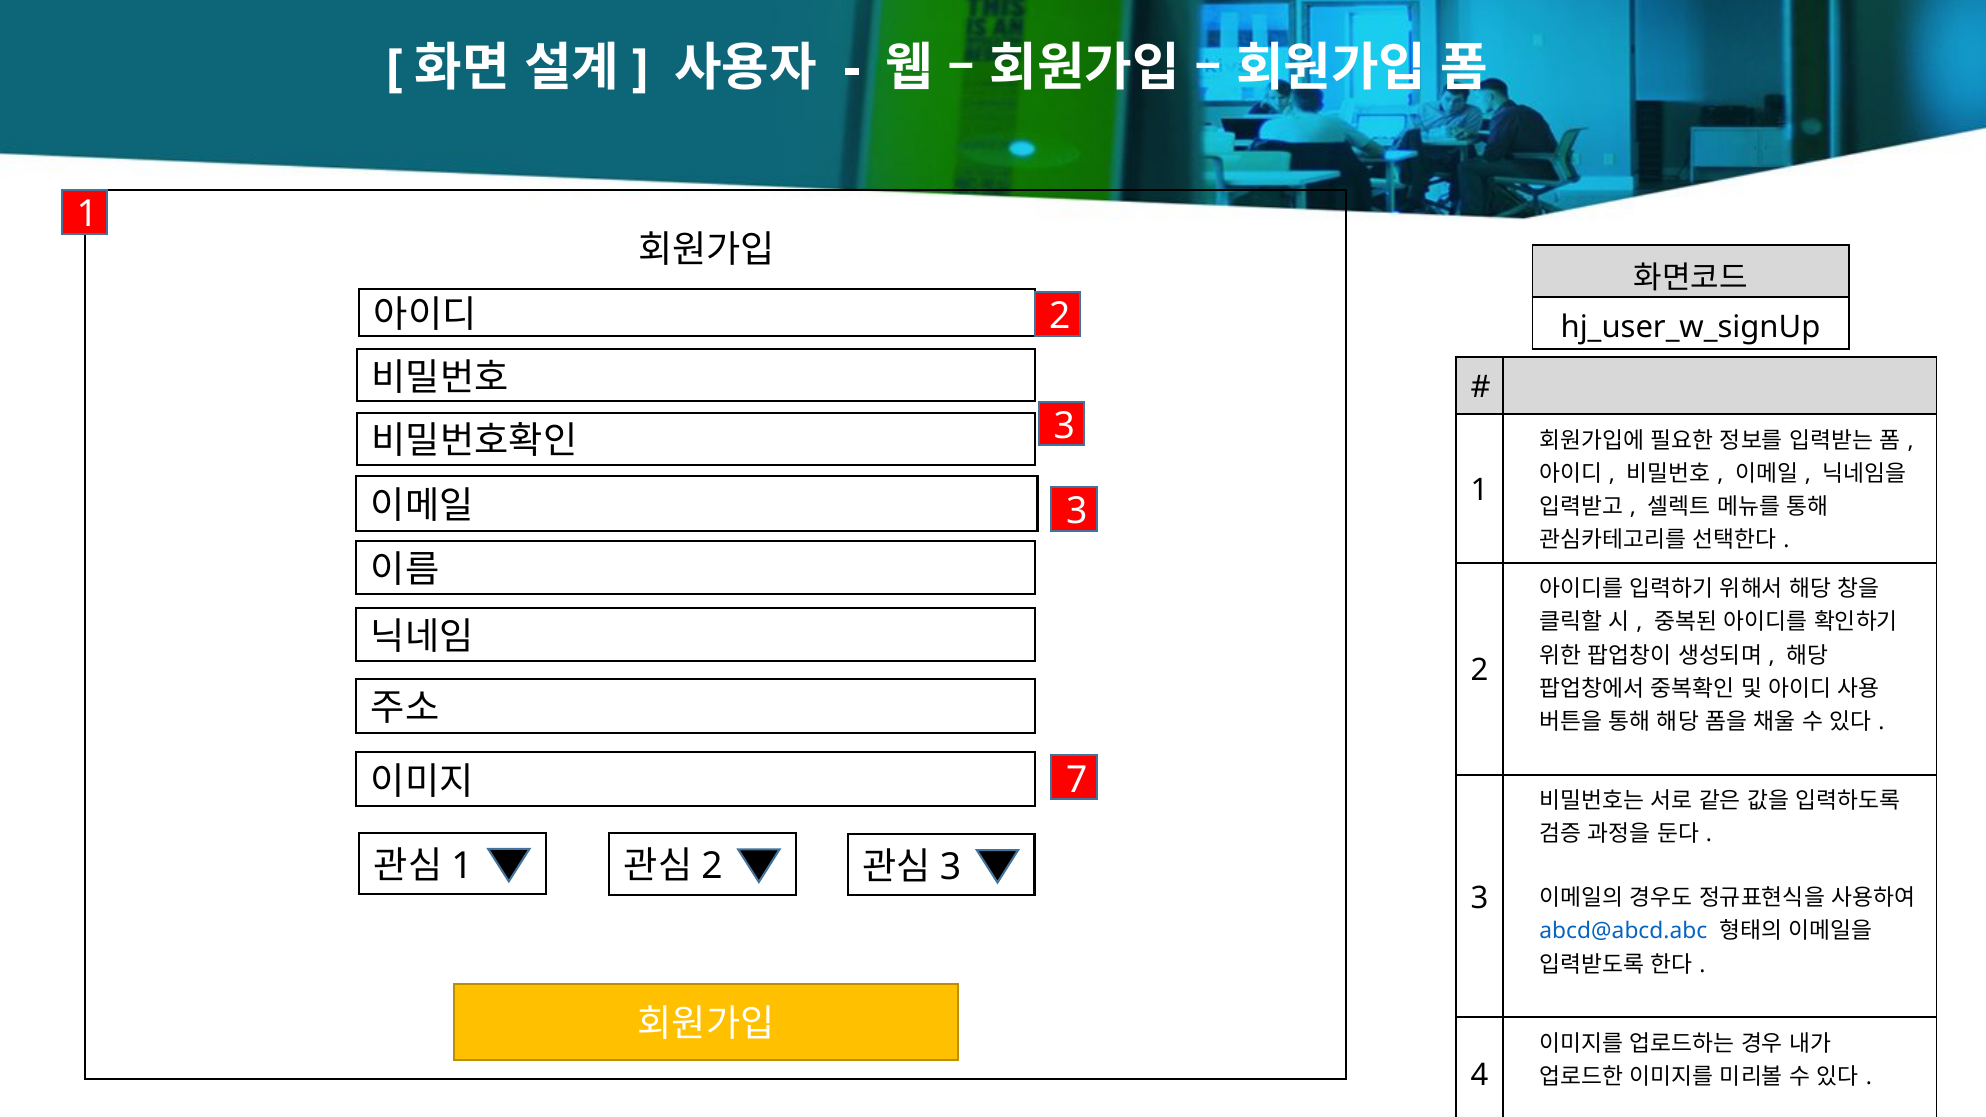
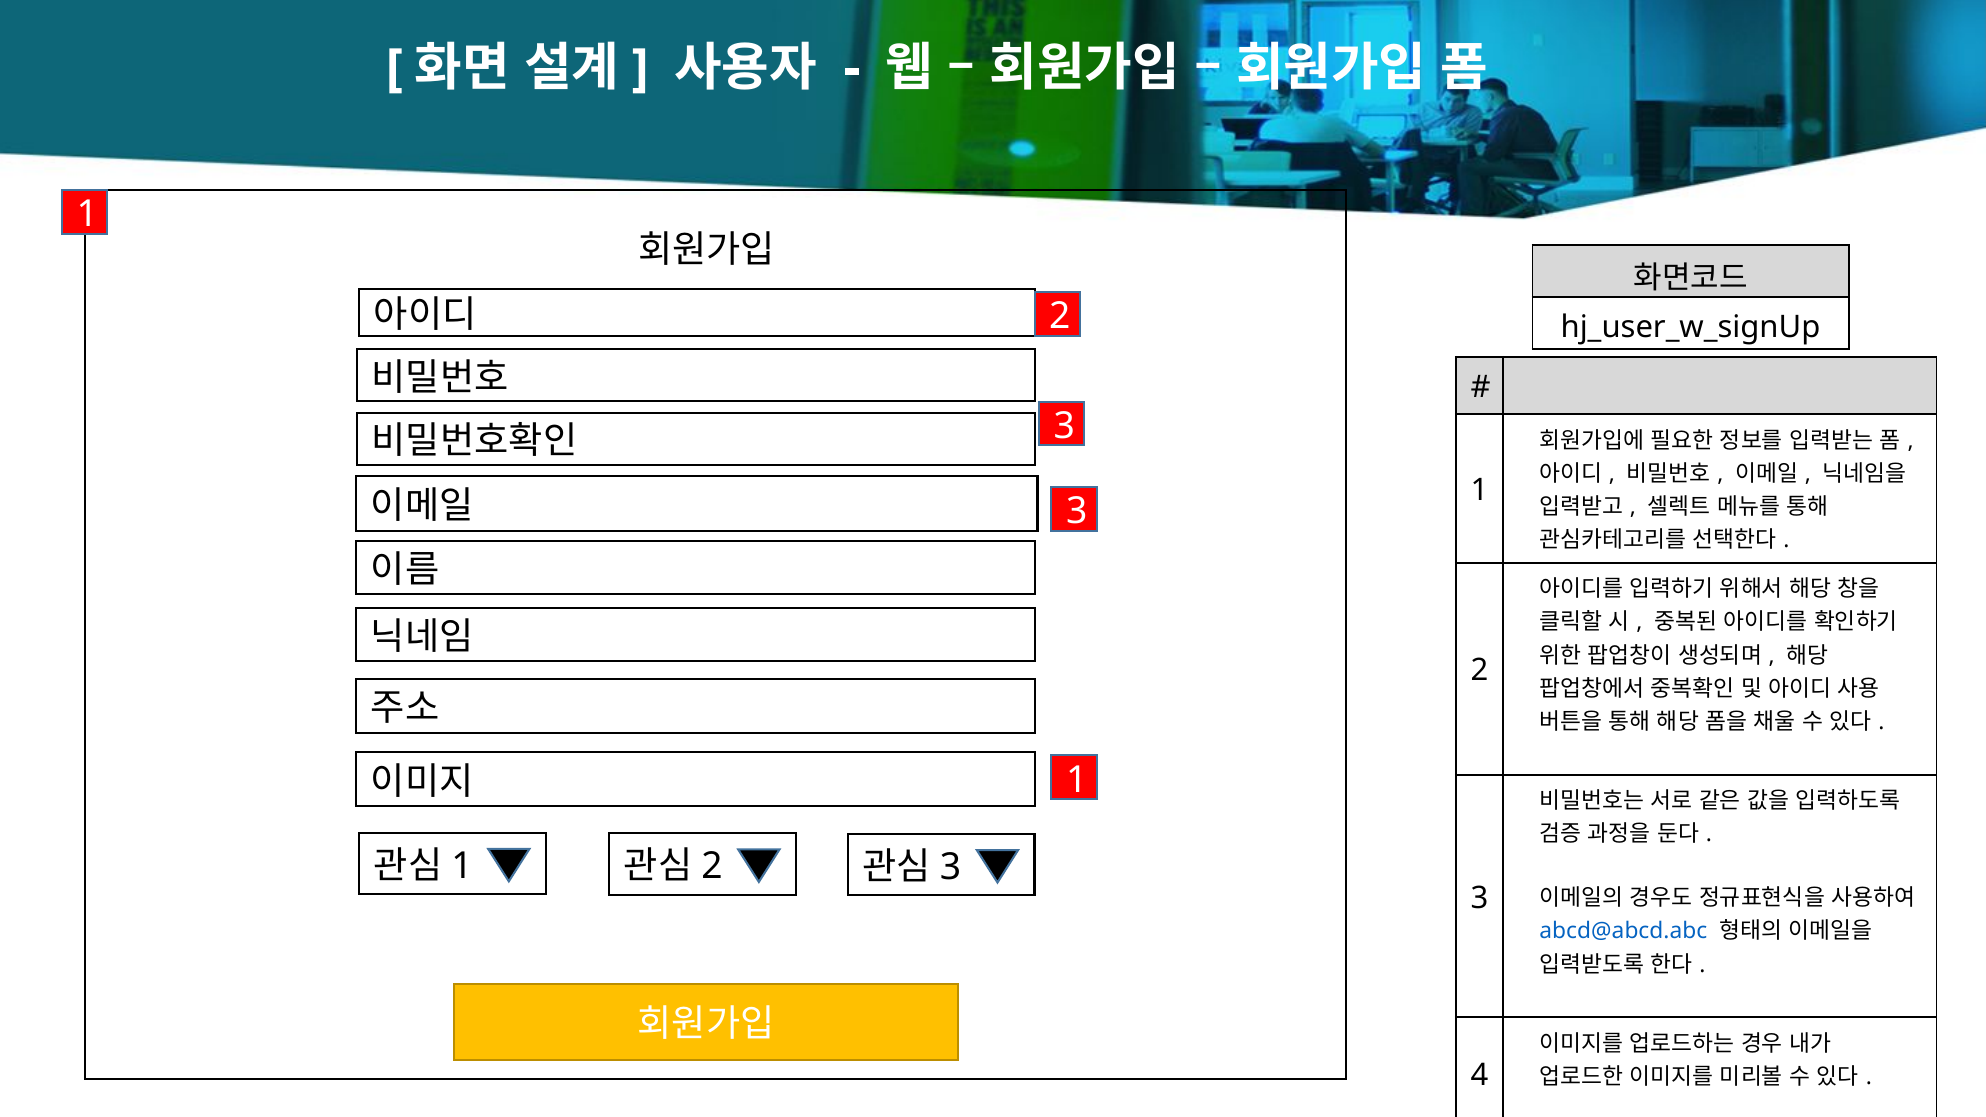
7: 7 -> 1 (1077, 780)
